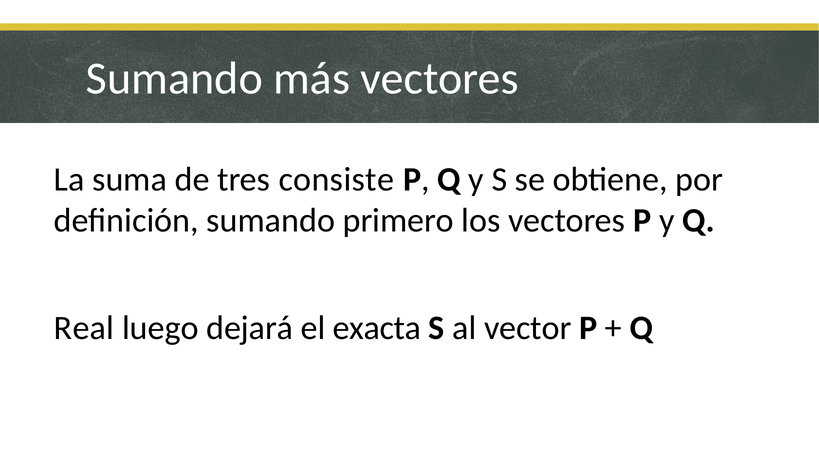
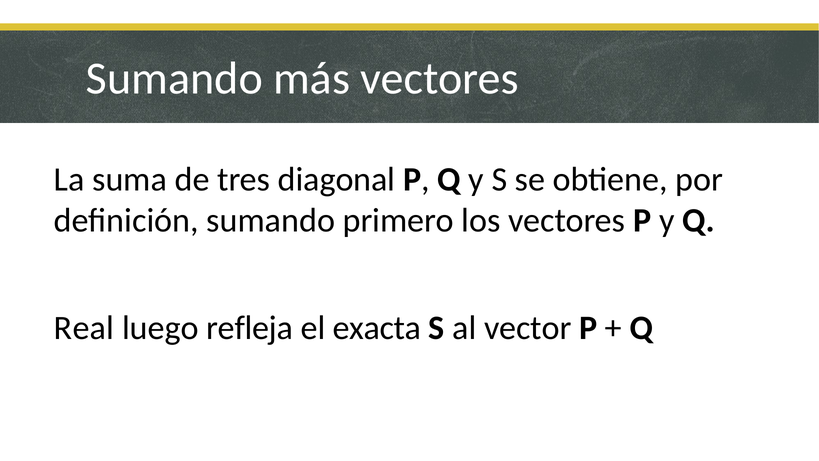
consiste: consiste -> diagonal (337, 179)
dejará: dejará -> refleja (250, 328)
